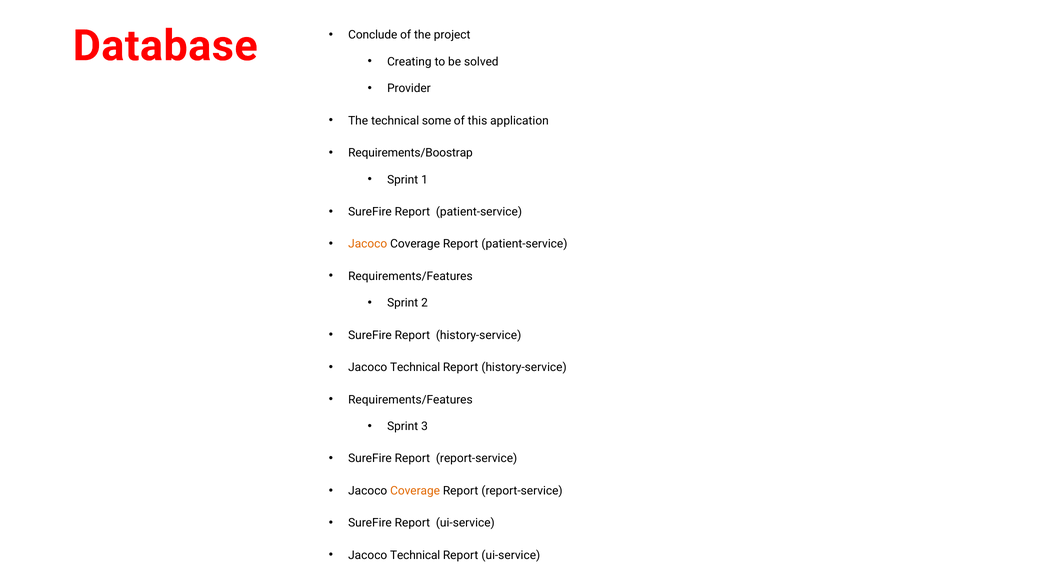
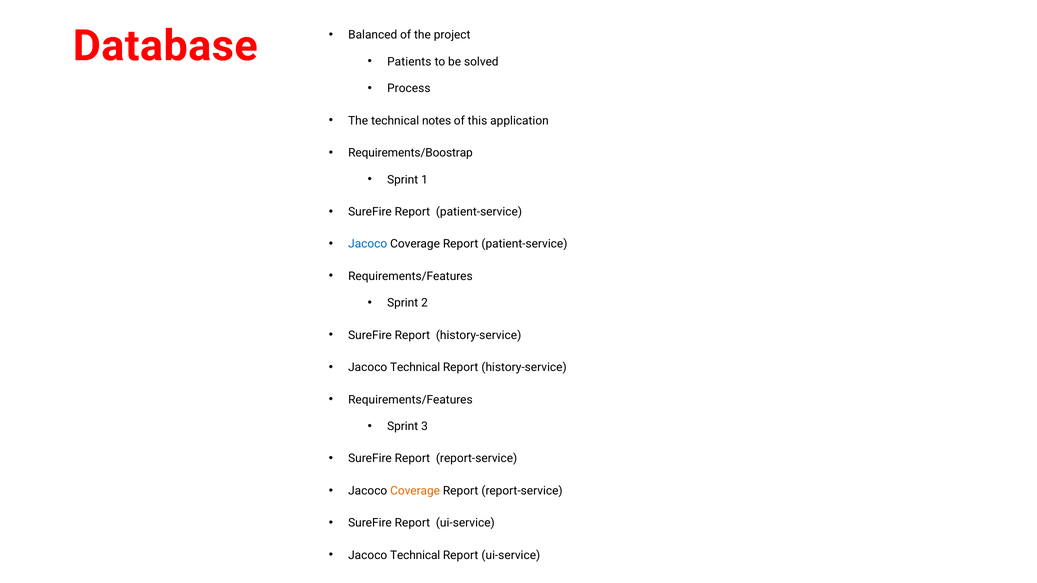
Conclude: Conclude -> Balanced (373, 35)
Creating: Creating -> Patients (409, 62)
Provider: Provider -> Process (409, 89)
some: some -> notes (437, 121)
Jacoco colour: orange -> blue (368, 244)
